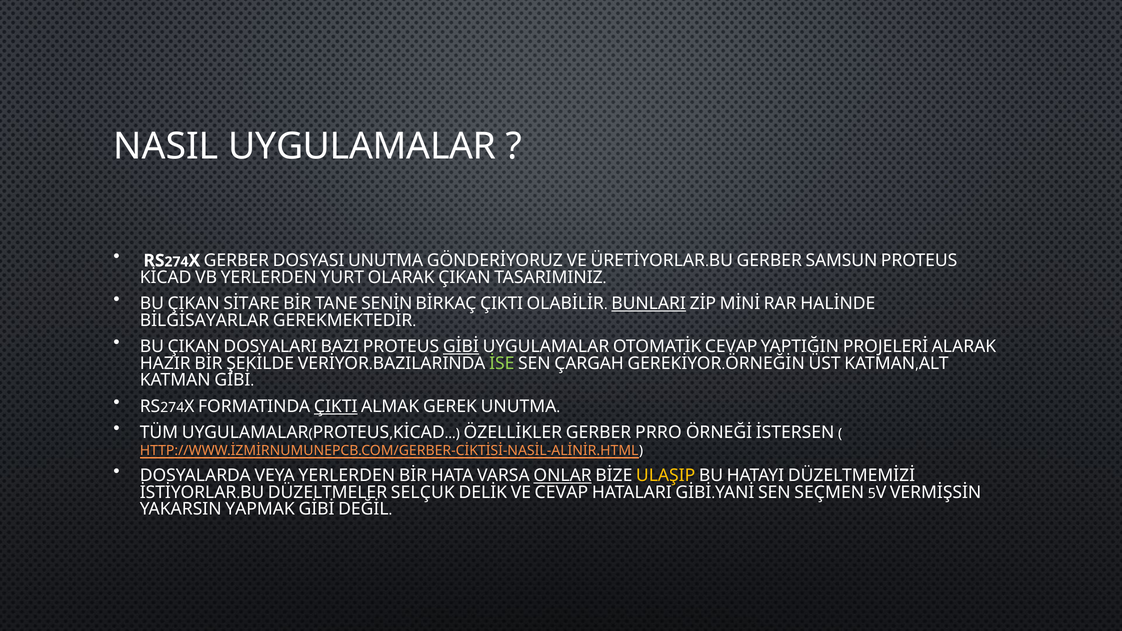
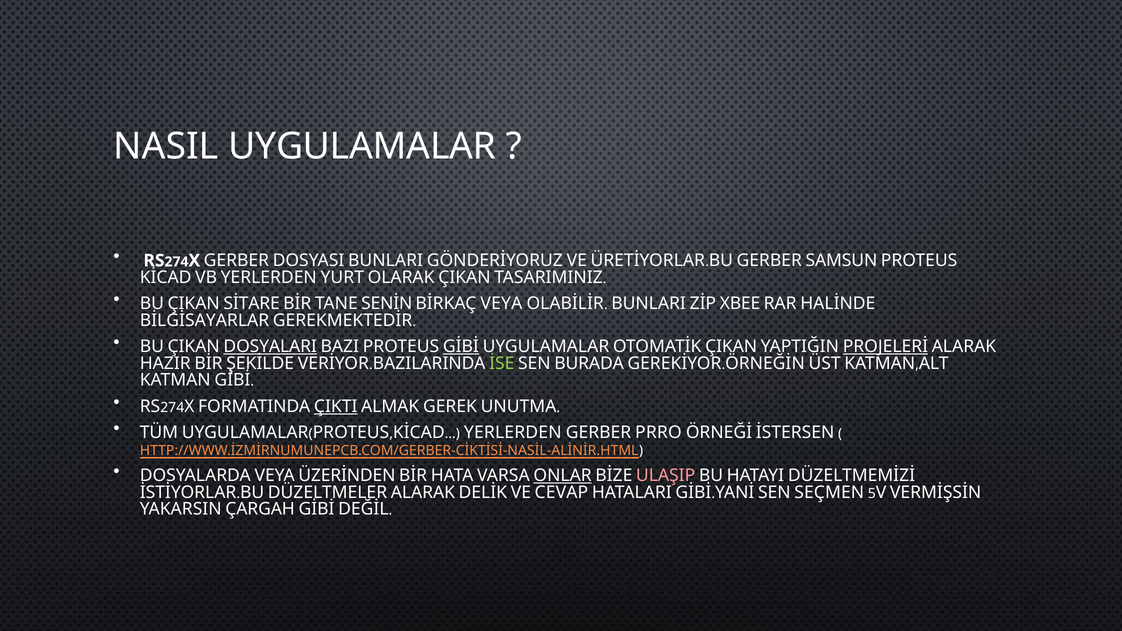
DOSYASI UNUTMA: UNUTMA -> BUNLARI (386, 261)
BİRKAÇ ÇIKTI: ÇIKTI -> VEYA (501, 304)
BUNLARI underline: present -> none (649, 304)
MİNİ: MİNİ -> XBEE (740, 304)
DOSYALARI underline: none -> present (270, 347)
OTOMATİK CEVAP: CEVAP -> ÇIKAN (731, 347)
PROJELERİ underline: none -> present (885, 347)
ÇARGAH: ÇARGAH -> BURADA (589, 363)
UYGULAMALAR(PROTEUS,KİCAD… ÖZELLİKLER: ÖZELLİKLER -> YERLERDEN (513, 433)
VEYA YERLERDEN: YERLERDEN -> ÜZERİNDEN (347, 475)
ULAŞIP colour: yellow -> pink (666, 475)
DÜZELTMELER SELÇUK: SELÇUK -> ALARAK (423, 492)
YAPMAK: YAPMAK -> ÇARGAH (260, 509)
